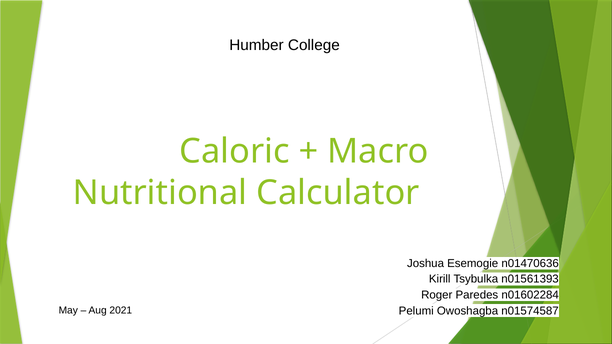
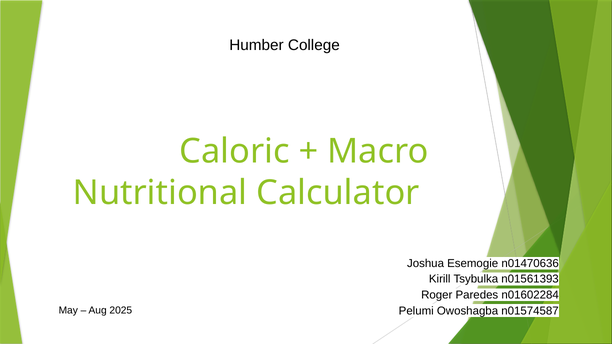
2021: 2021 -> 2025 (121, 311)
